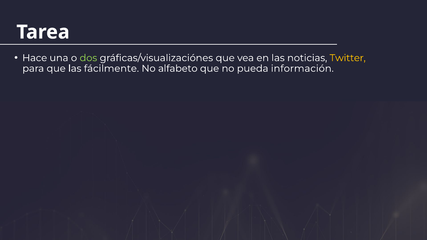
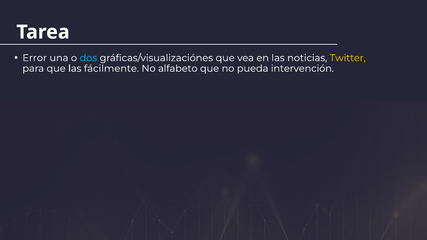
Hace: Hace -> Error (35, 58)
dos colour: light green -> light blue (88, 58)
información: información -> intervención (302, 69)
